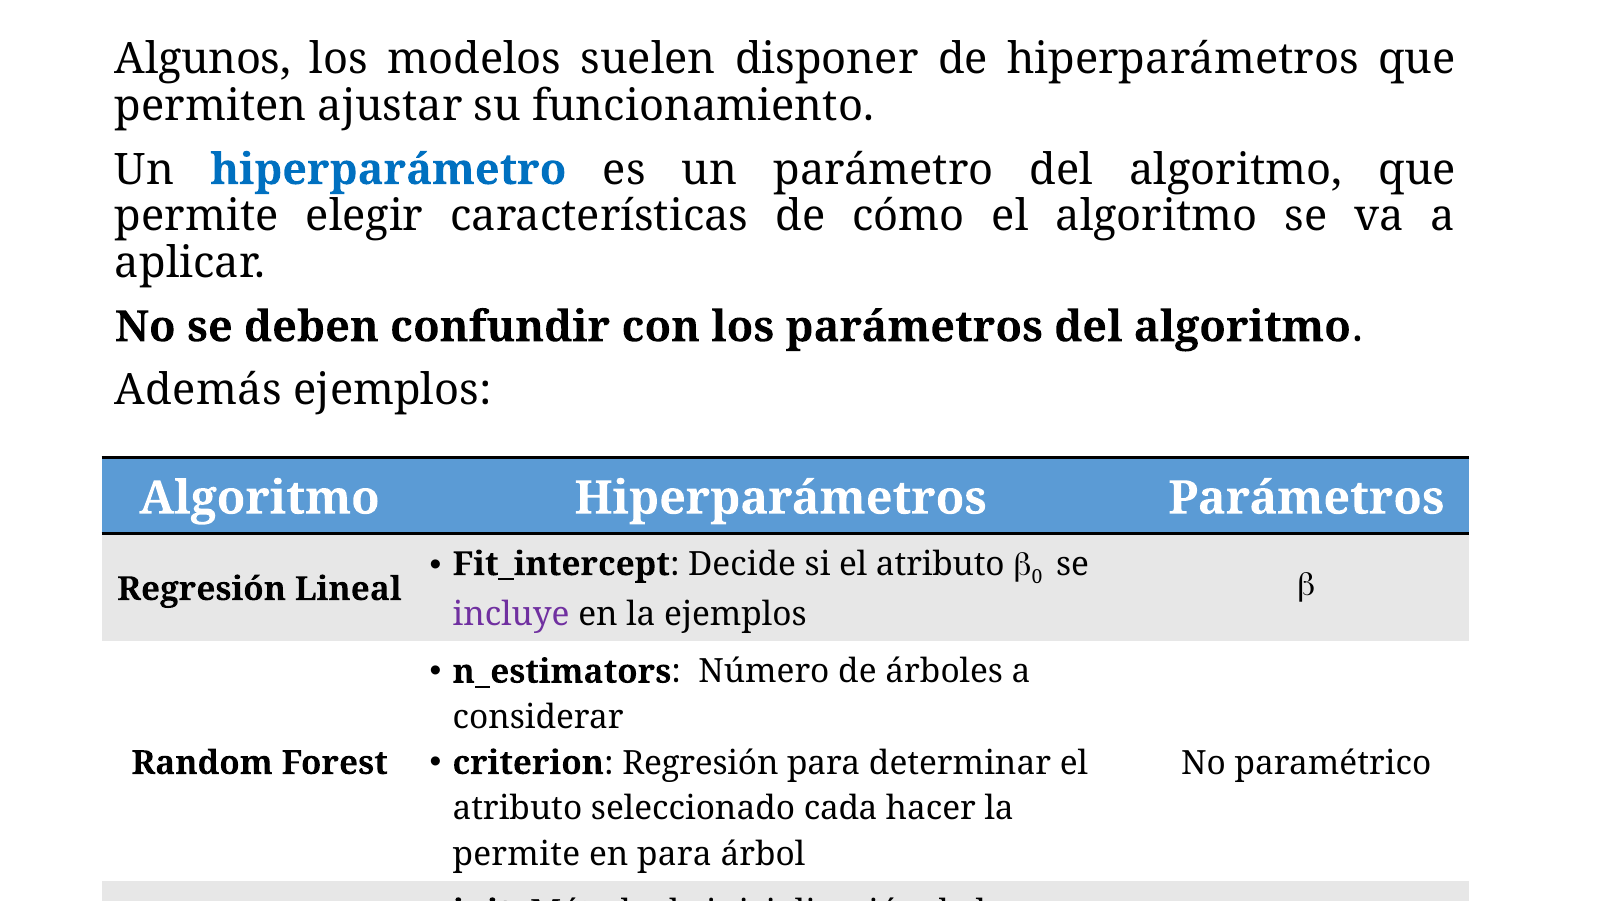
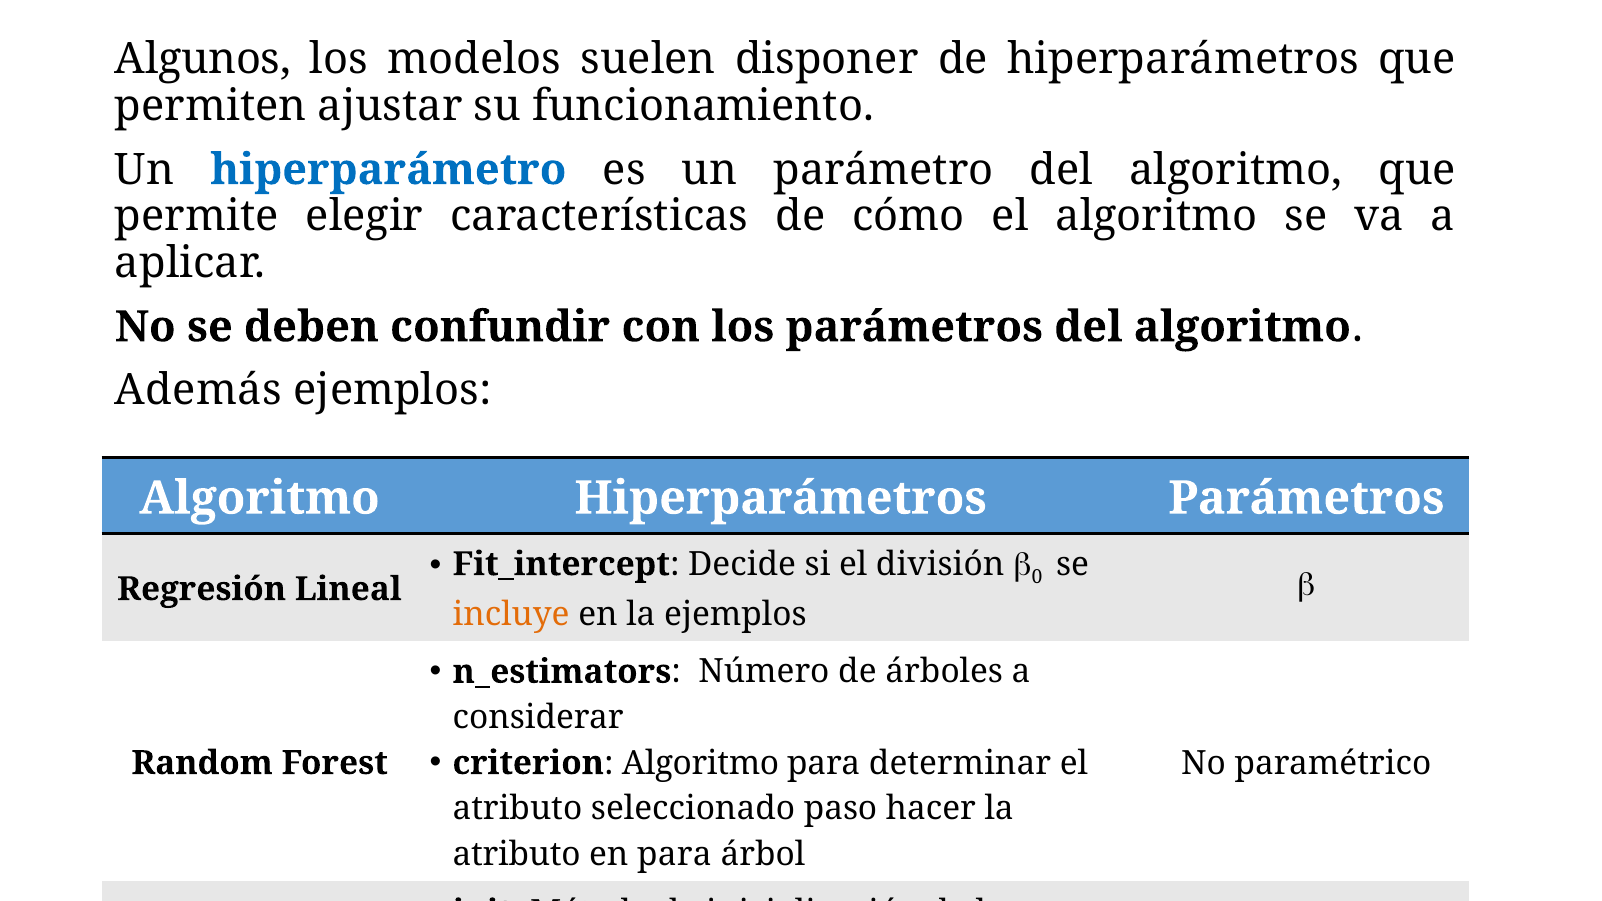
si el atributo: atributo -> división (940, 564)
incluye colour: purple -> orange (511, 614)
criterion Regresión: Regresión -> Algoritmo (701, 763)
cada: cada -> paso (841, 809)
permite: permite -> atributo (517, 854)
